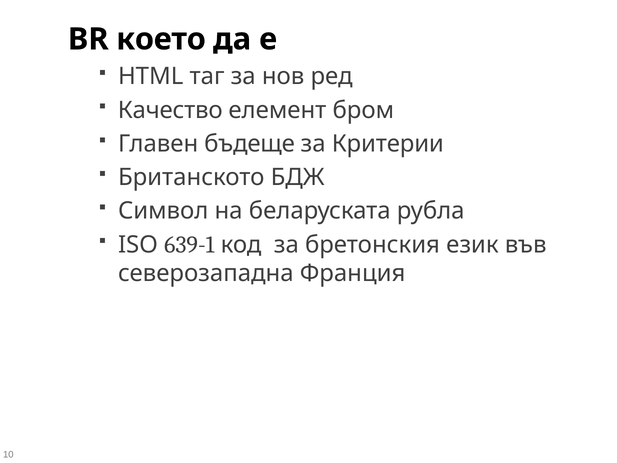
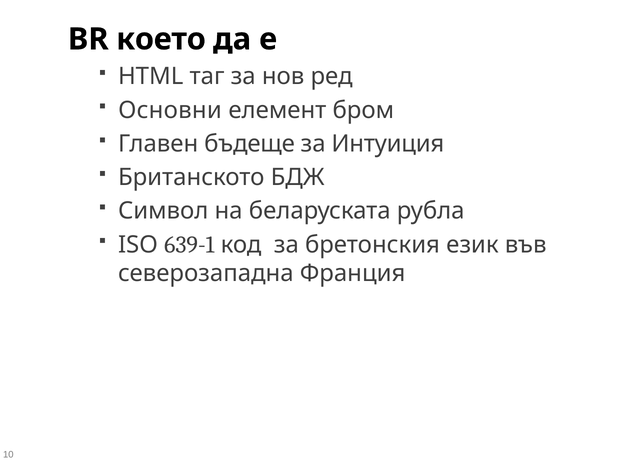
Качество: Качество -> Основни (170, 110)
Критерии: Критерии -> Интуиция (388, 144)
